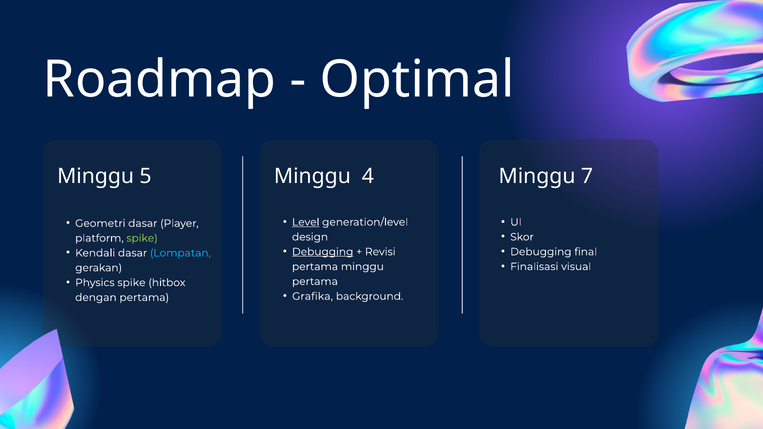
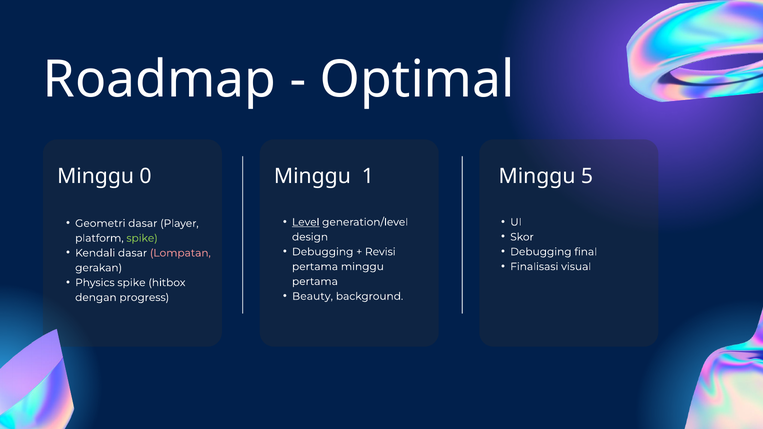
5: 5 -> 0 (146, 176)
4: 4 -> 1 (368, 176)
7: 7 -> 5 (587, 176)
Debugging underline: present -> none (323, 252)
Lompatan colour: light blue -> pink (180, 253)
Grafika: Grafika -> Beauty (313, 296)
dengan pertama: pertama -> progress (144, 298)
